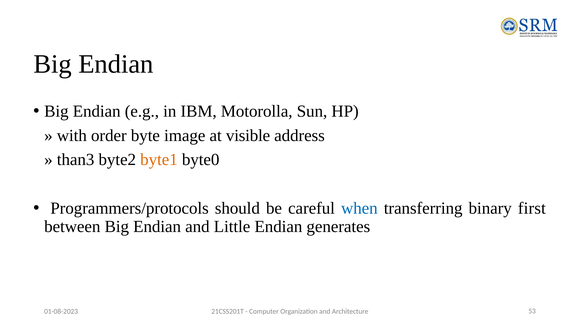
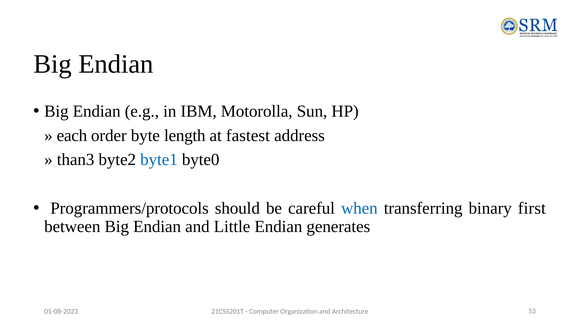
with: with -> each (72, 136)
image: image -> length (185, 136)
visible: visible -> fastest (248, 136)
byte1 colour: orange -> blue (159, 160)
